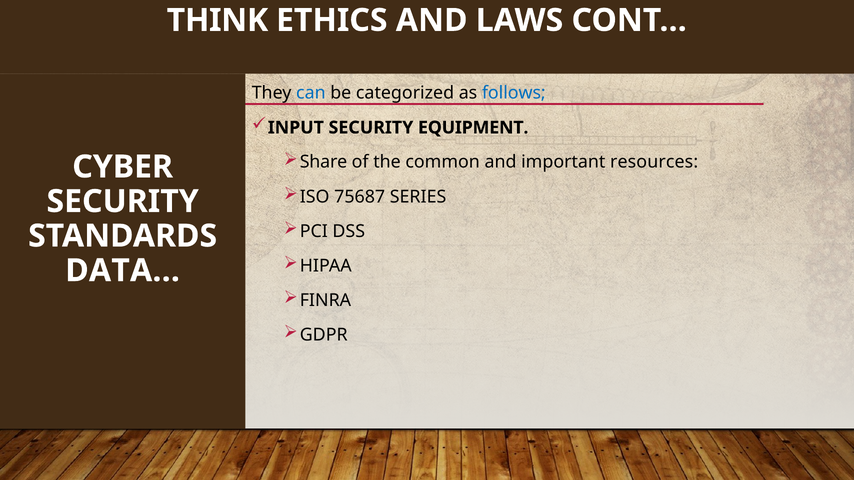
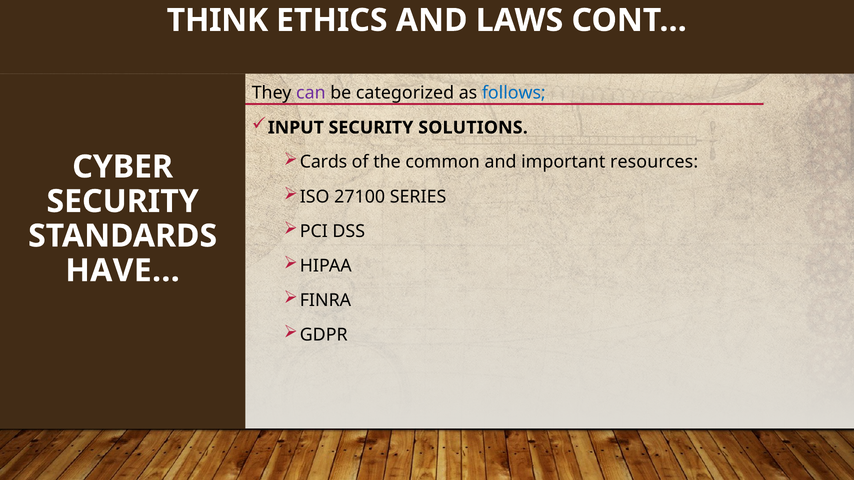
can colour: blue -> purple (311, 93)
EQUIPMENT: EQUIPMENT -> SOLUTIONS (473, 128)
Share: Share -> Cards (323, 162)
75687: 75687 -> 27100 (360, 197)
DATA: DATA -> HAVE (123, 271)
